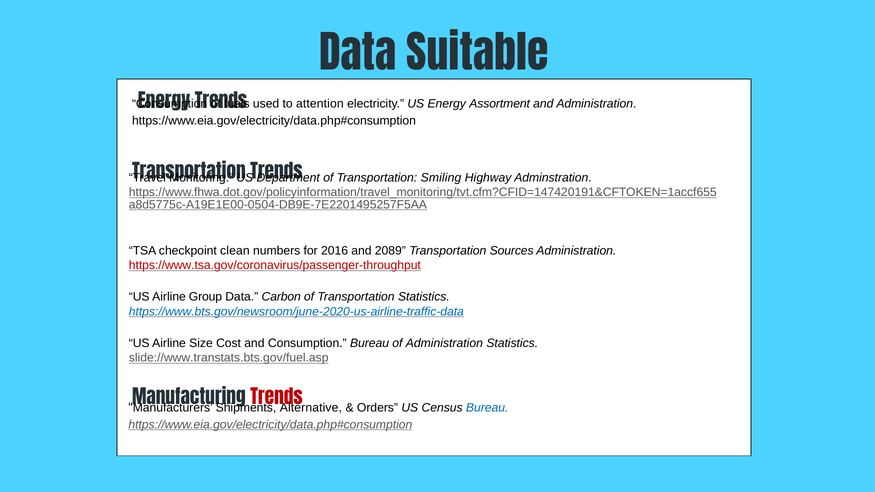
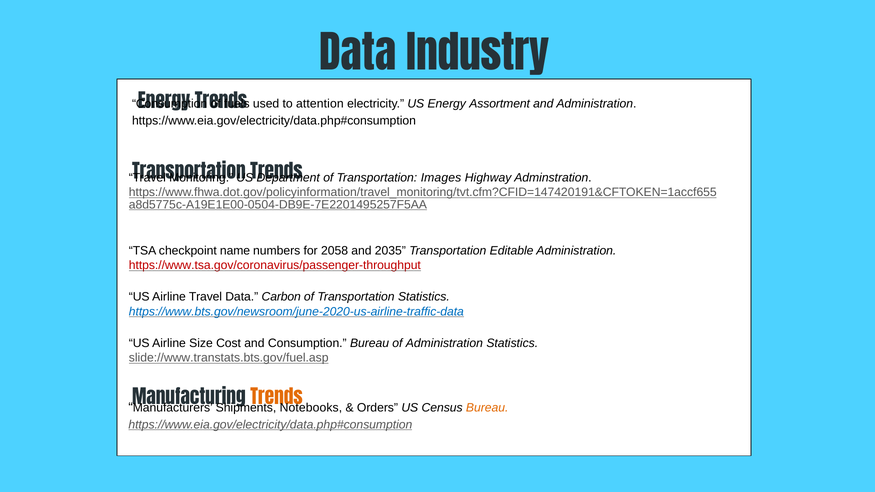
Suitable: Suitable -> Industry (478, 55)
Smiling: Smiling -> Images (441, 178)
clean: clean -> name (235, 251)
2016: 2016 -> 2058 (335, 251)
2089: 2089 -> 2035 (390, 251)
Sources: Sources -> Editable (512, 251)
Airline Group: Group -> Travel (205, 297)
Trends colour: red -> orange (277, 398)
Alternative: Alternative -> Notebooks (311, 408)
Bureau colour: blue -> orange (487, 408)
